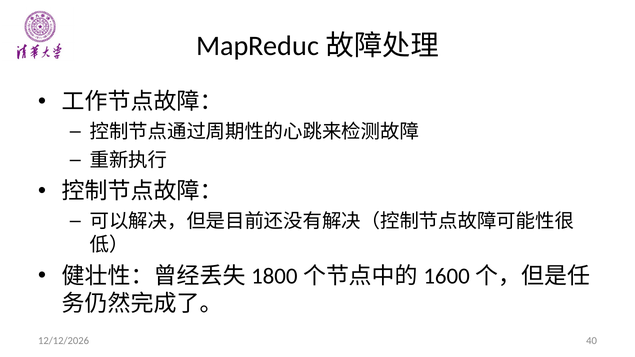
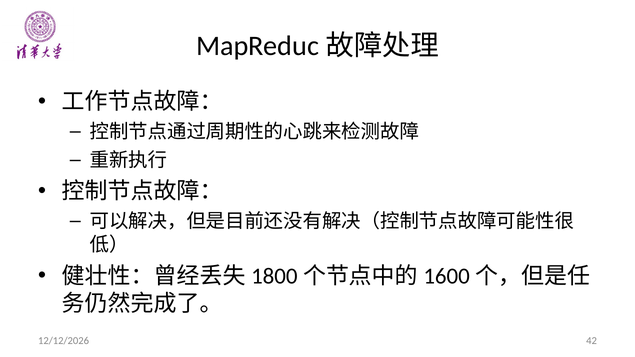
40: 40 -> 42 (592, 341)
